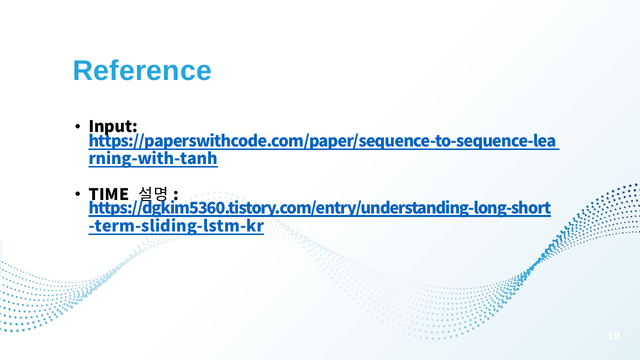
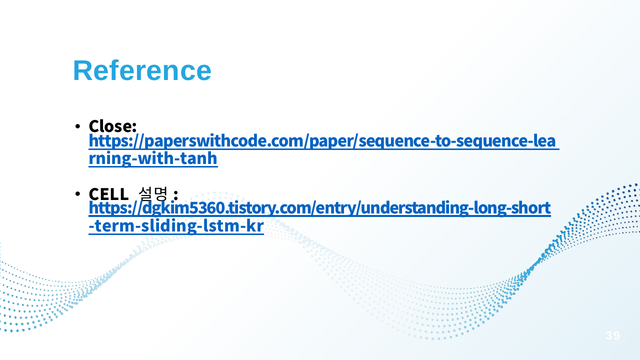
Input: Input -> Close (113, 127)
TIME: TIME -> CELL (109, 195)
